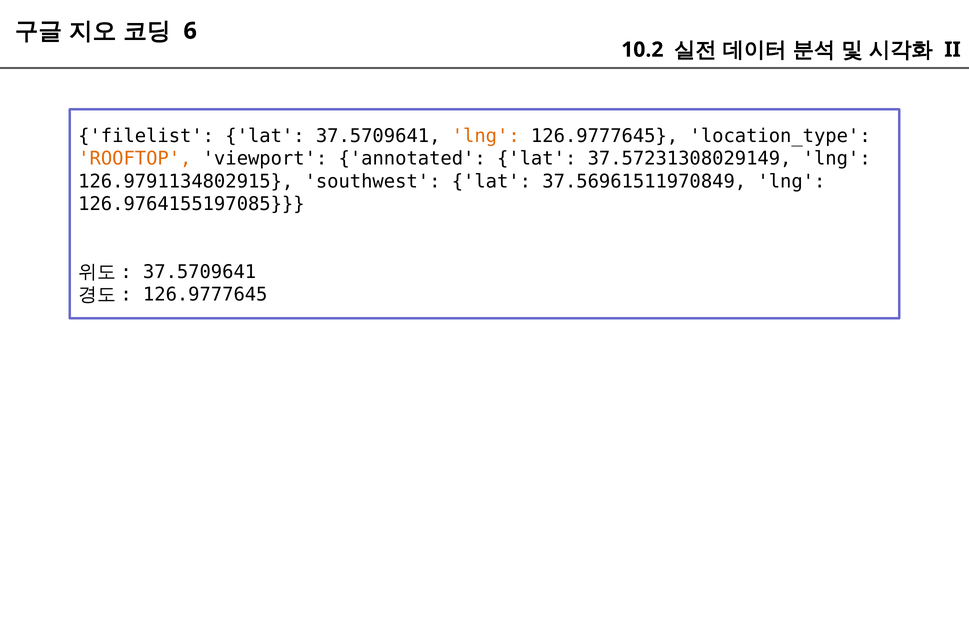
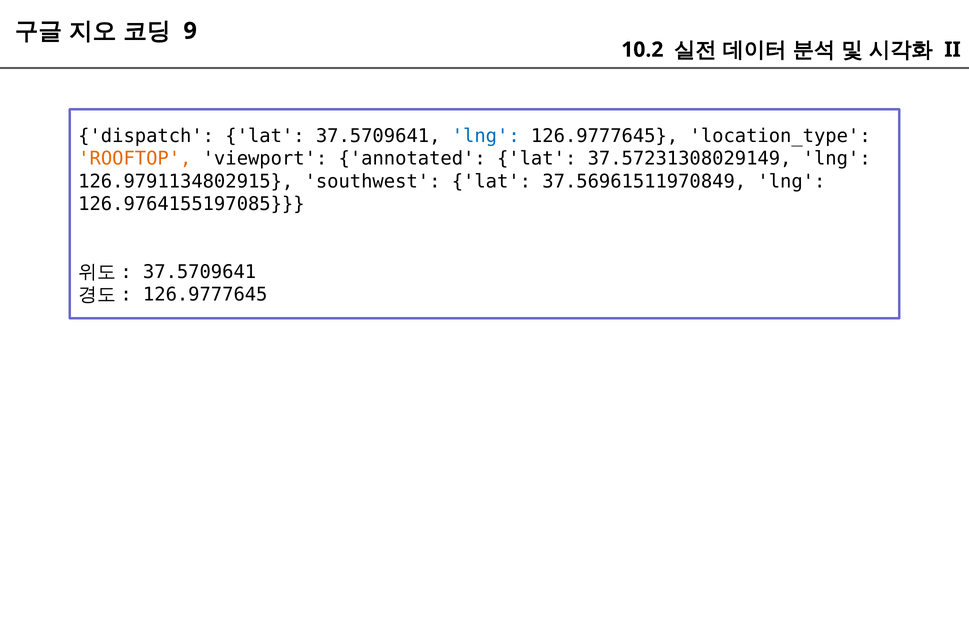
6: 6 -> 9 (190, 31)
filelist: filelist -> dispatch (146, 136)
lng colour: orange -> blue (486, 136)
